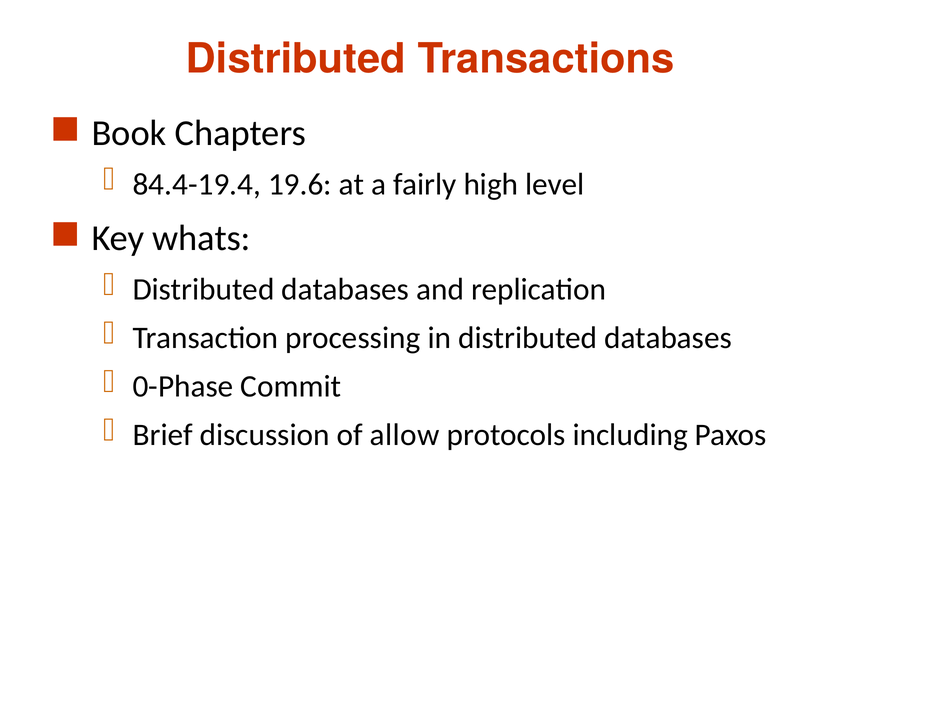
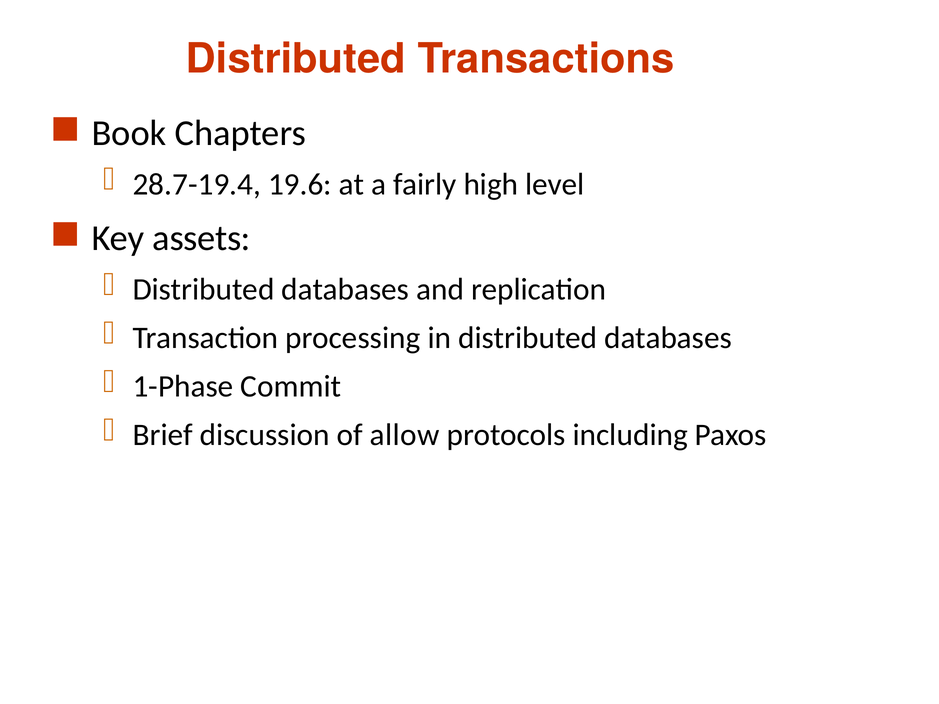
84.4-19.4: 84.4-19.4 -> 28.7-19.4 (197, 184)
whats: whats -> assets (202, 238)
0-Phase: 0-Phase -> 1-Phase (183, 387)
